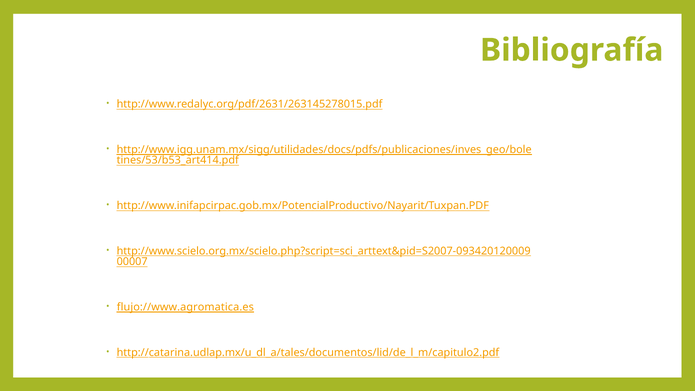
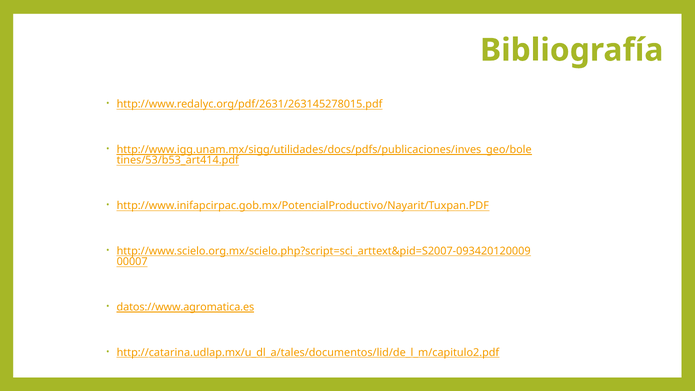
flujo://www.agromatica.es: flujo://www.agromatica.es -> datos://www.agromatica.es (185, 307)
